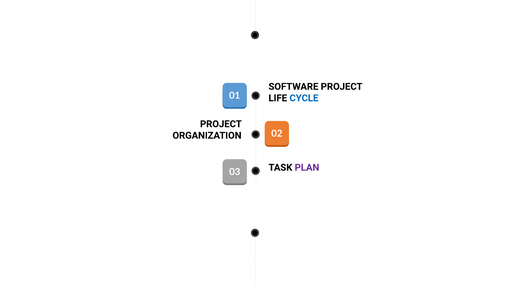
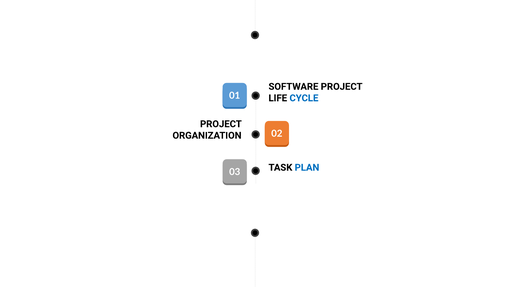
PLAN colour: purple -> blue (307, 167)
